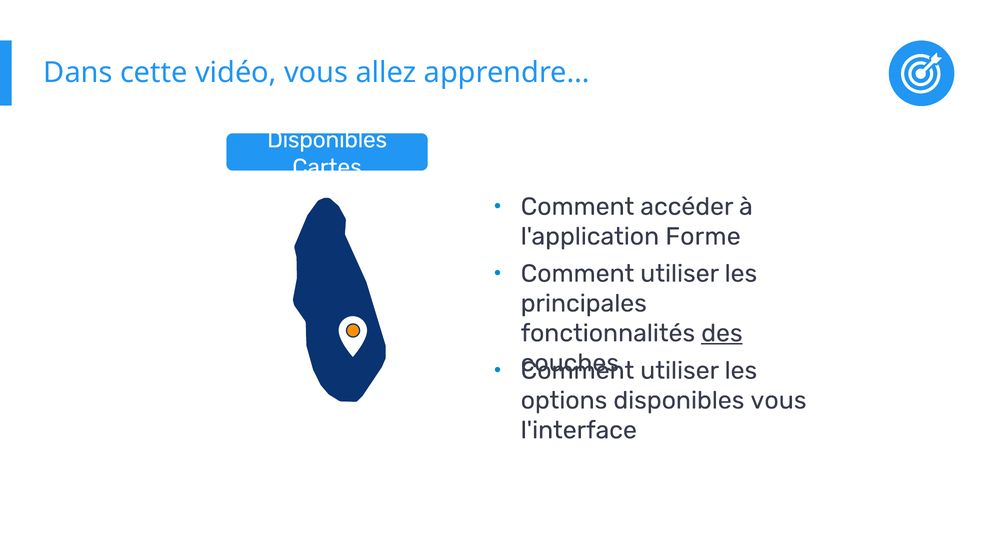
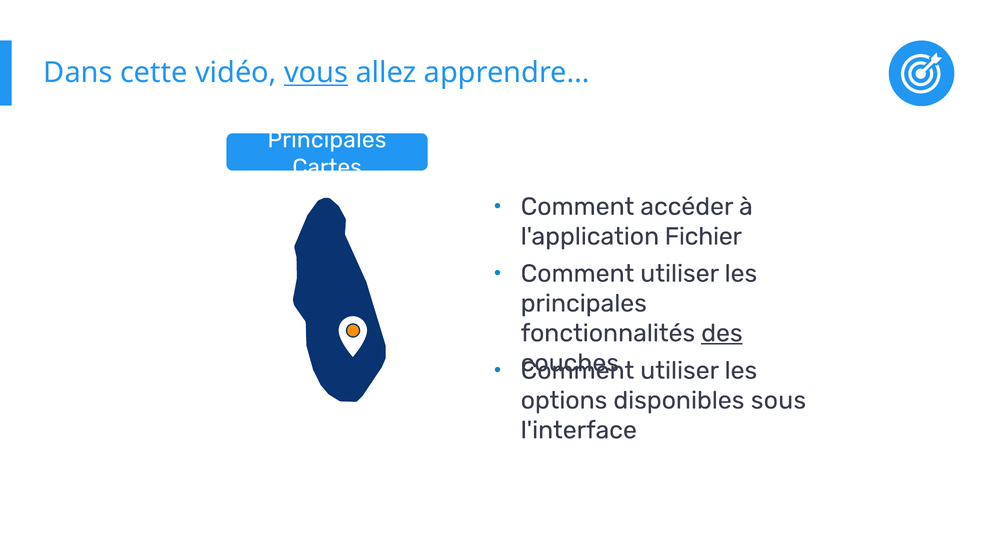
vous underline: none -> present (316, 73)
Disponibles: Disponibles -> Principales (327, 140)
Forme: Forme -> Fichier (703, 236)
disponibles vous: vous -> sous (778, 400)
